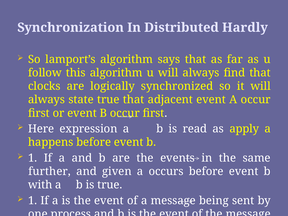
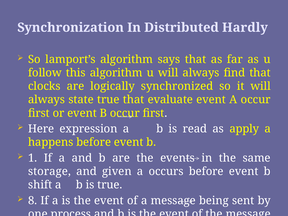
adjacent: adjacent -> evaluate (170, 100)
further: further -> storage (49, 171)
with: with -> shift (40, 185)
1: 1 -> 8 (33, 201)
